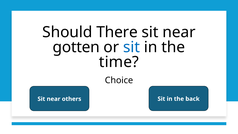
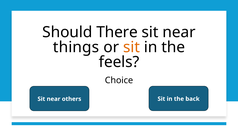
gotten: gotten -> things (76, 47)
sit colour: blue -> orange (131, 47)
time: time -> feels (119, 62)
